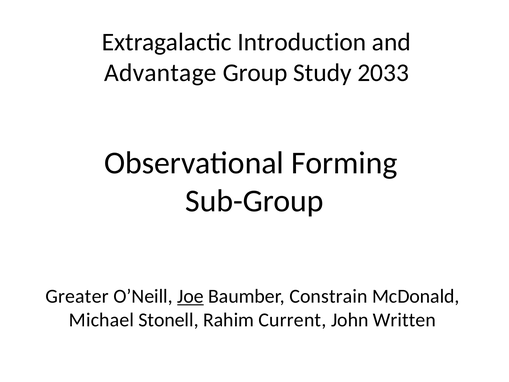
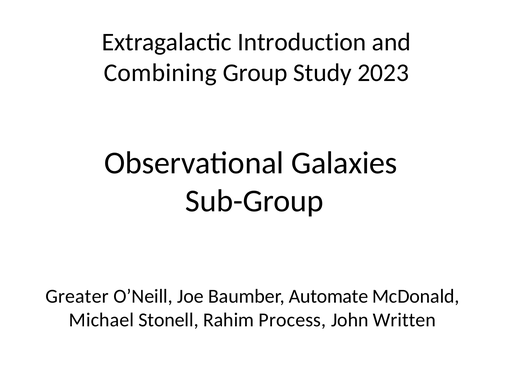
Advantage: Advantage -> Combining (160, 73)
2033: 2033 -> 2023 (383, 73)
Forming: Forming -> Galaxies (344, 163)
Joe underline: present -> none (190, 296)
Constrain: Constrain -> Automate (329, 296)
Current: Current -> Process (292, 320)
